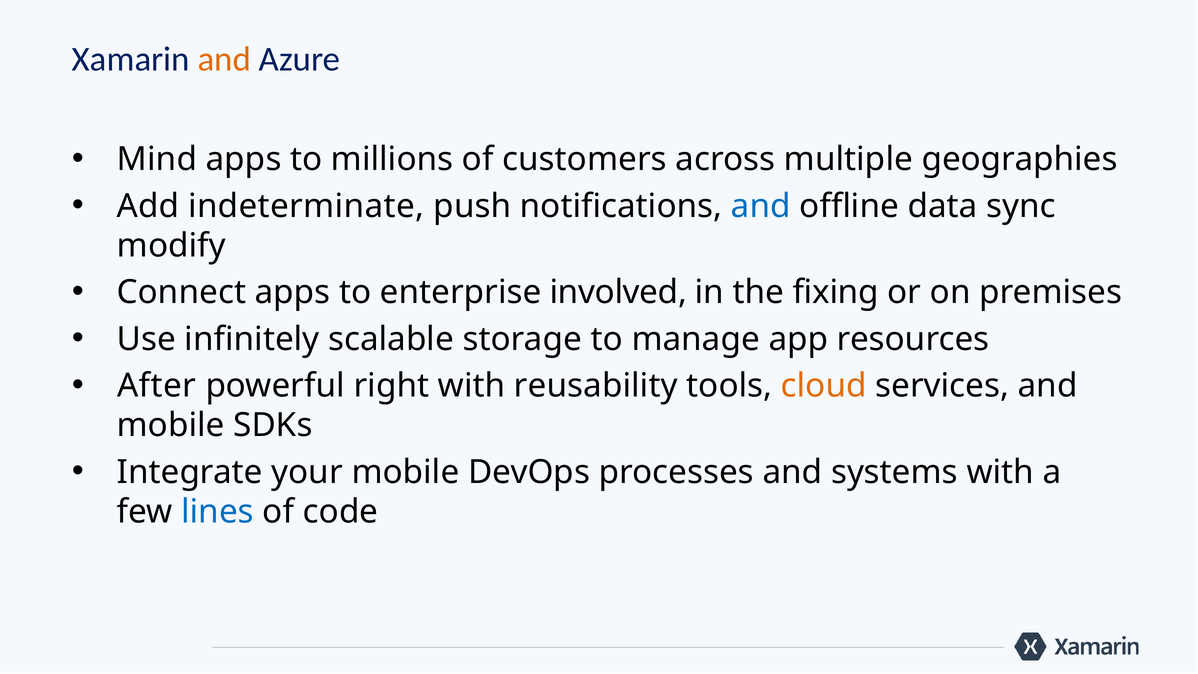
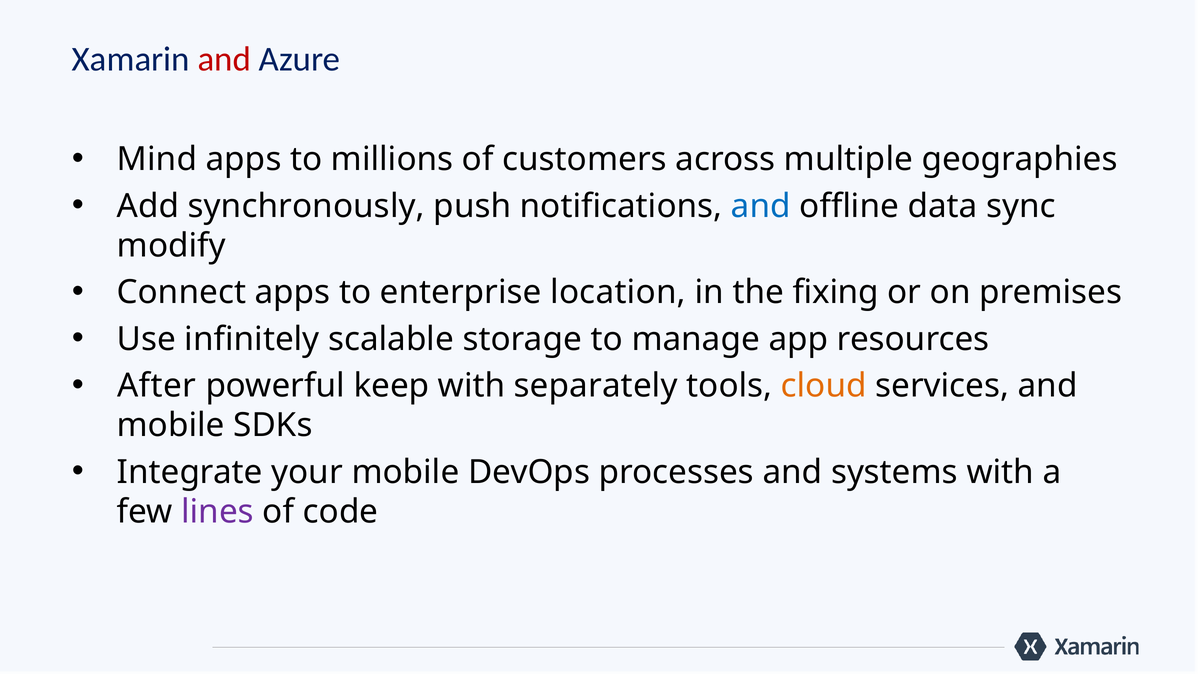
and colour: orange -> red (224, 59)
indeterminate: indeterminate -> synchronously (306, 206)
involved: involved -> location (618, 292)
right: right -> keep (391, 386)
reusability: reusability -> separately (596, 386)
lines colour: blue -> purple (217, 512)
